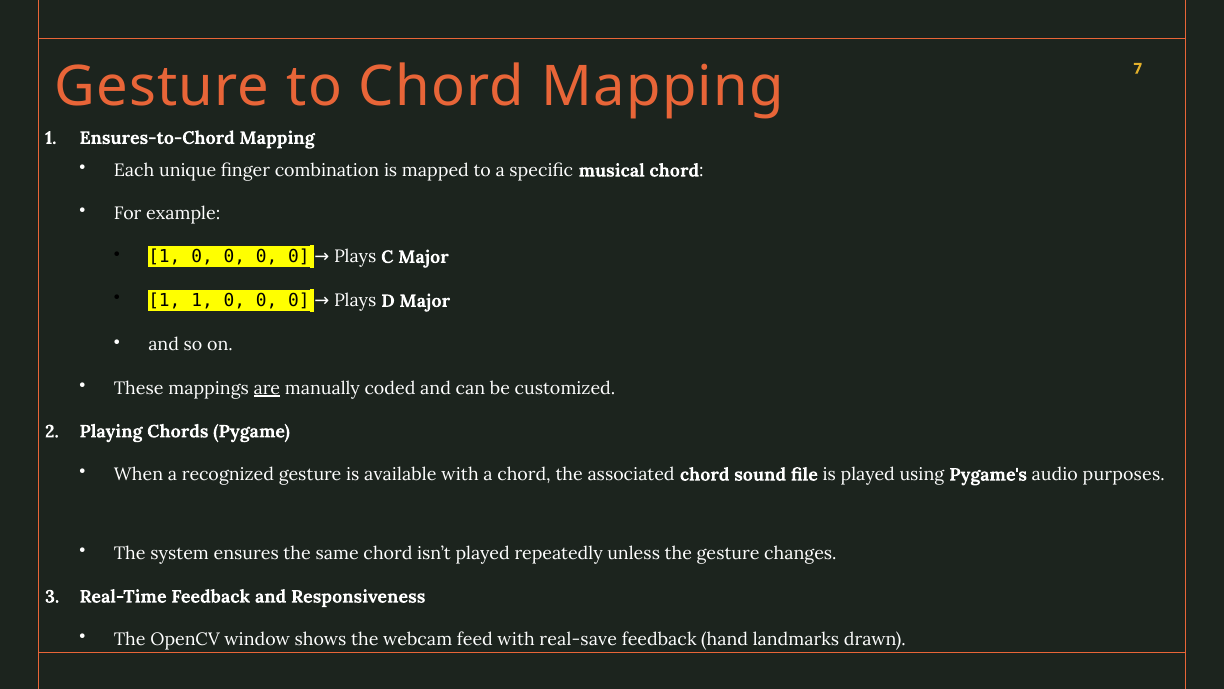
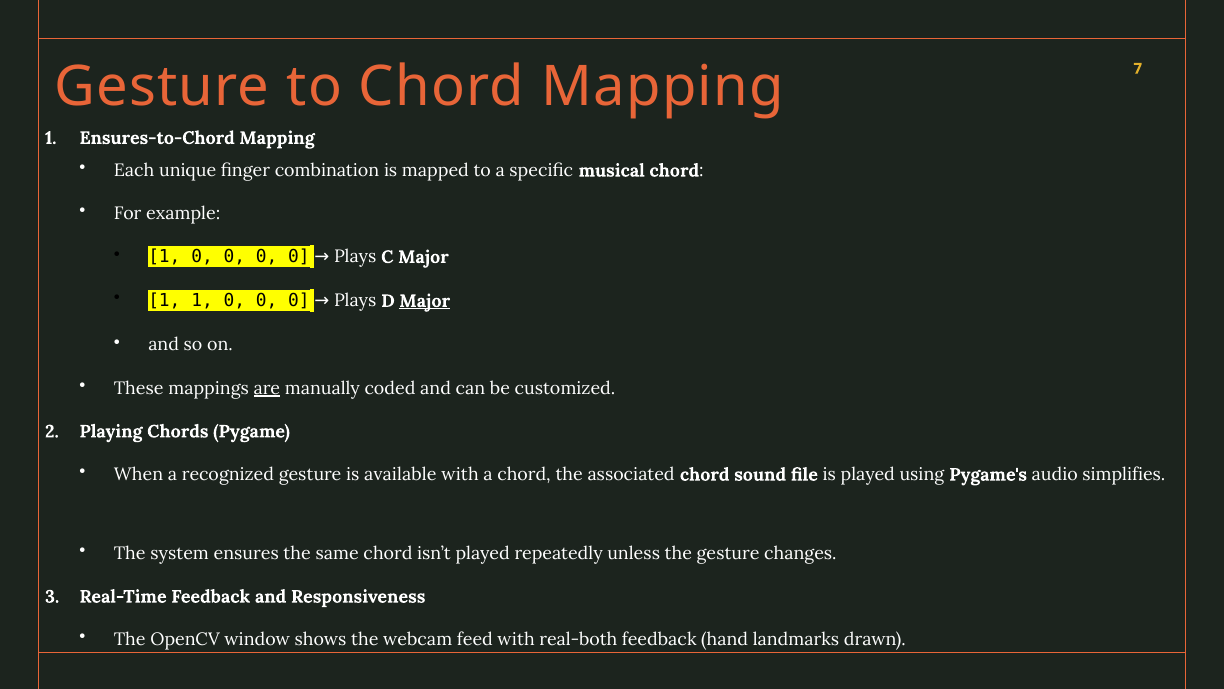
Major underline: none -> present (425, 301)
purposes: purposes -> simplifies (1124, 474)
real-save: real-save -> real-both (578, 639)
